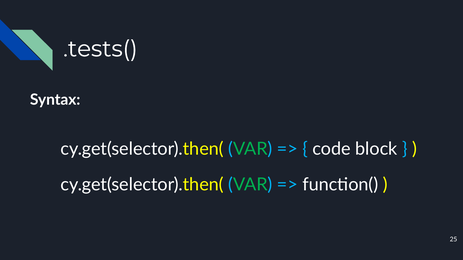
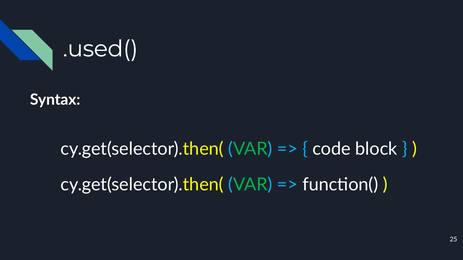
.tests(: .tests( -> .used( (100, 49)
